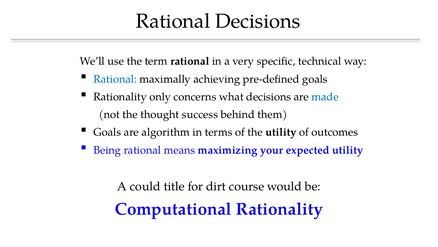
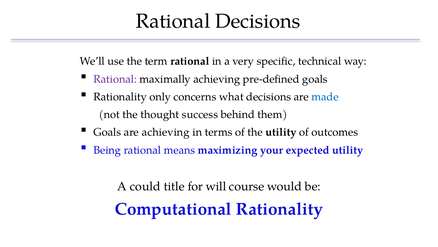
Rational colour: blue -> purple (115, 79)
are algorithm: algorithm -> achieving (166, 132)
dirt: dirt -> will (216, 186)
